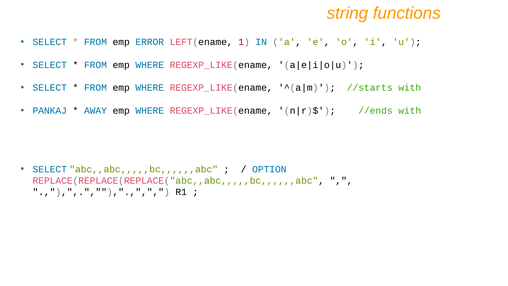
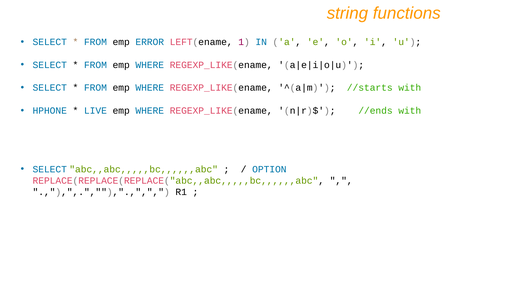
PANKAJ: PANKAJ -> HPHONE (50, 111)
AWAY: AWAY -> LIVE (95, 111)
